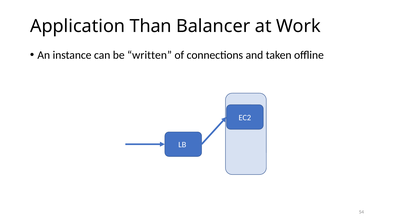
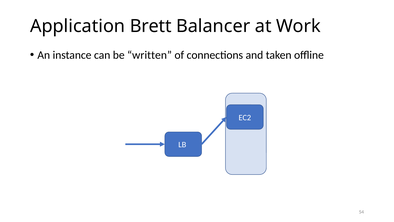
Than: Than -> Brett (151, 26)
